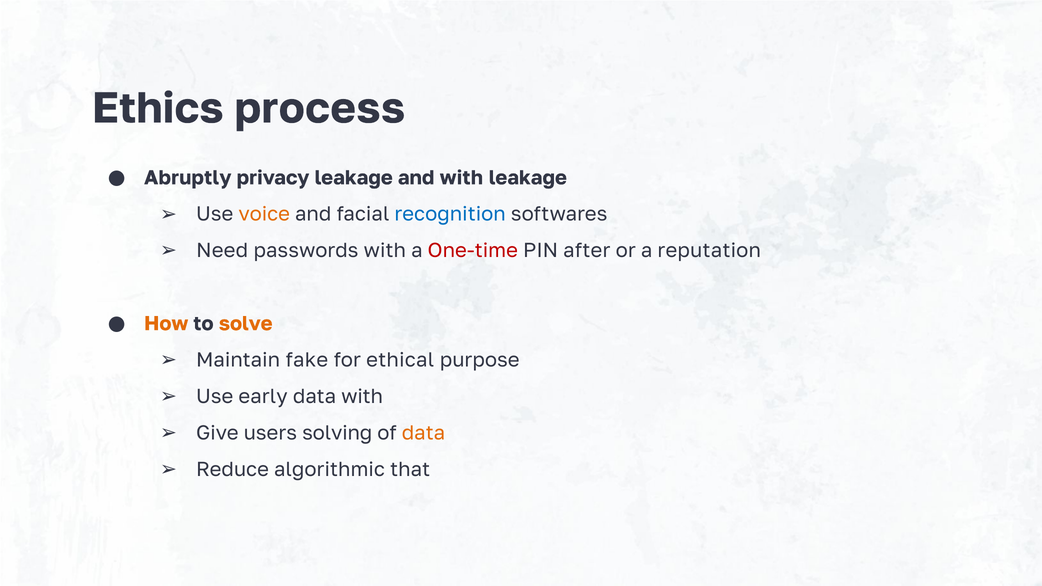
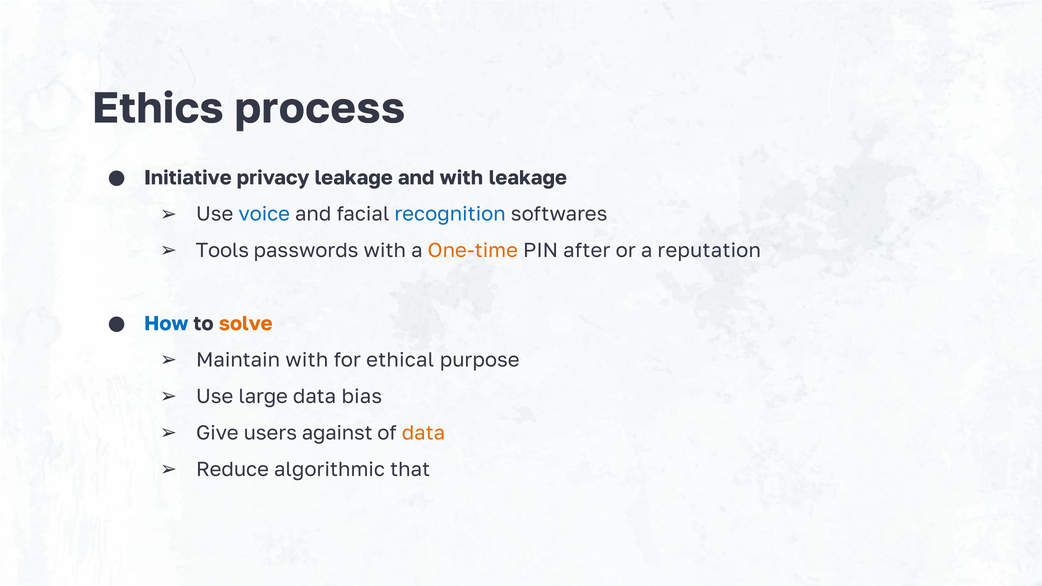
Abruptly: Abruptly -> Initiative (188, 178)
voice colour: orange -> blue (264, 214)
Need: Need -> Tools (222, 251)
One-time colour: red -> orange (473, 251)
How colour: orange -> blue (166, 324)
Maintain fake: fake -> with (307, 360)
early: early -> large (263, 397)
data with: with -> bias (362, 397)
solving: solving -> against (337, 433)
